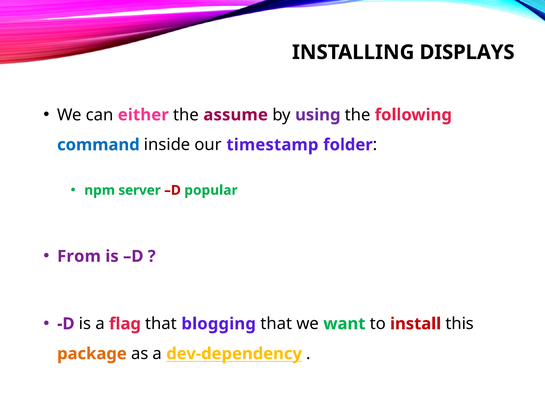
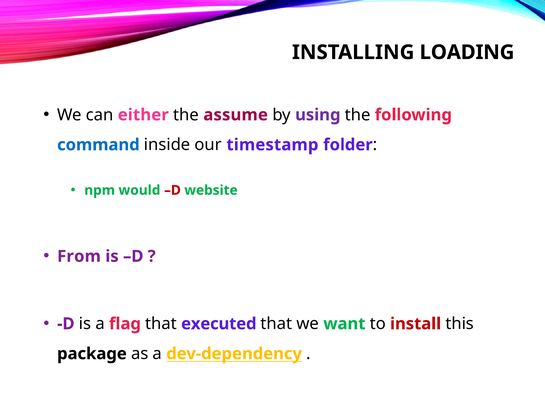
DISPLAYS: DISPLAYS -> LOADING (467, 52)
server: server -> would (139, 190)
popular: popular -> website (211, 190)
blogging: blogging -> executed (219, 324)
package colour: orange -> black (92, 354)
